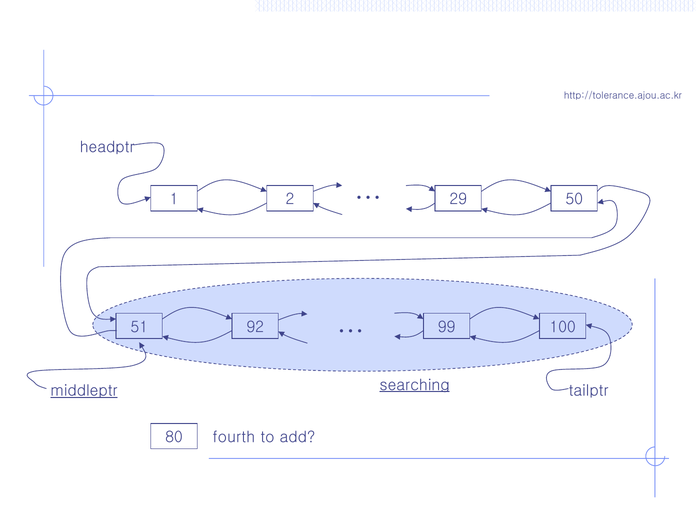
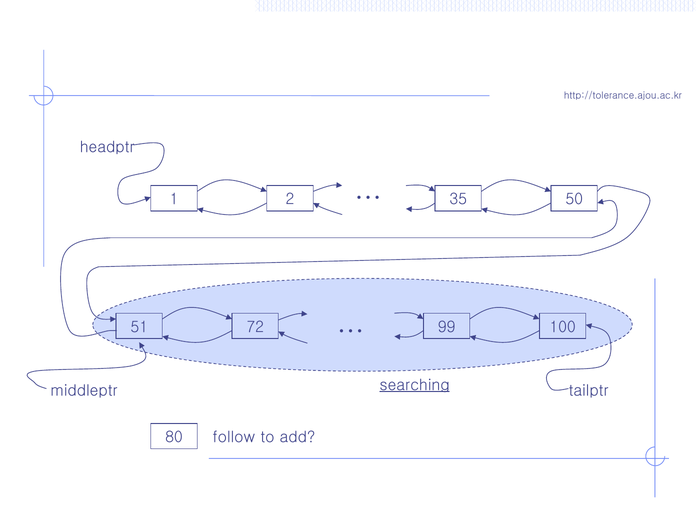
29: 29 -> 35 (458, 199)
92: 92 -> 72 (255, 327)
middleptr underline: present -> none (84, 391)
fourth: fourth -> follow (234, 437)
